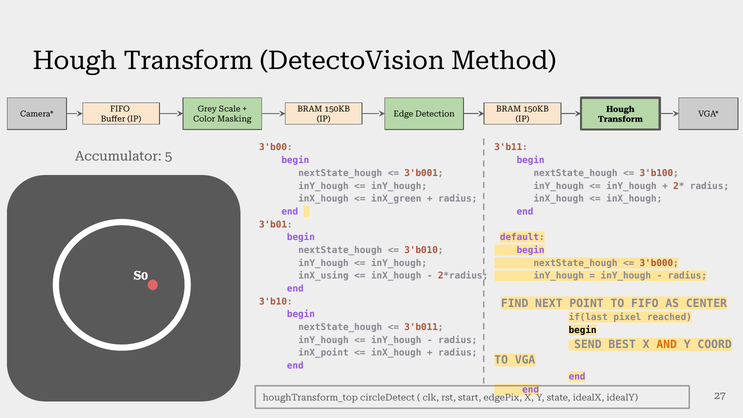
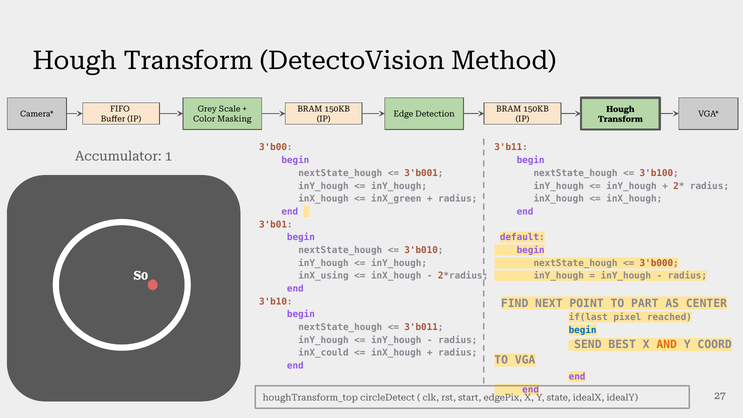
5: 5 -> 1 (169, 156)
TO FIFO: FIFO -> PART (645, 303)
begin colour: black -> blue (583, 330)
inX_point: inX_point -> inX_could (323, 353)
